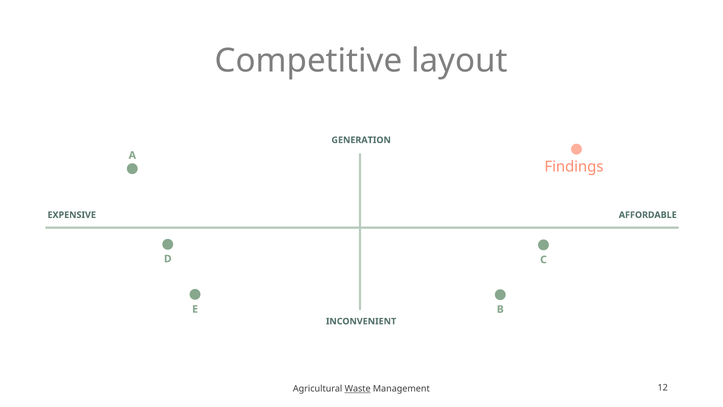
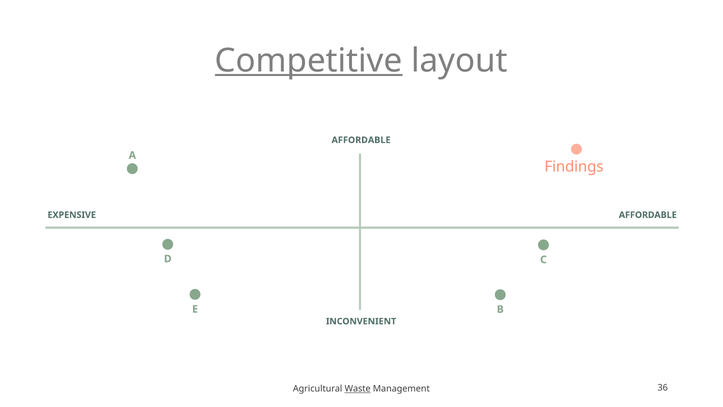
Competitive underline: none -> present (309, 61)
GENERATION: GENERATION -> AFFORDABLE (361, 140)
12: 12 -> 36 (663, 388)
